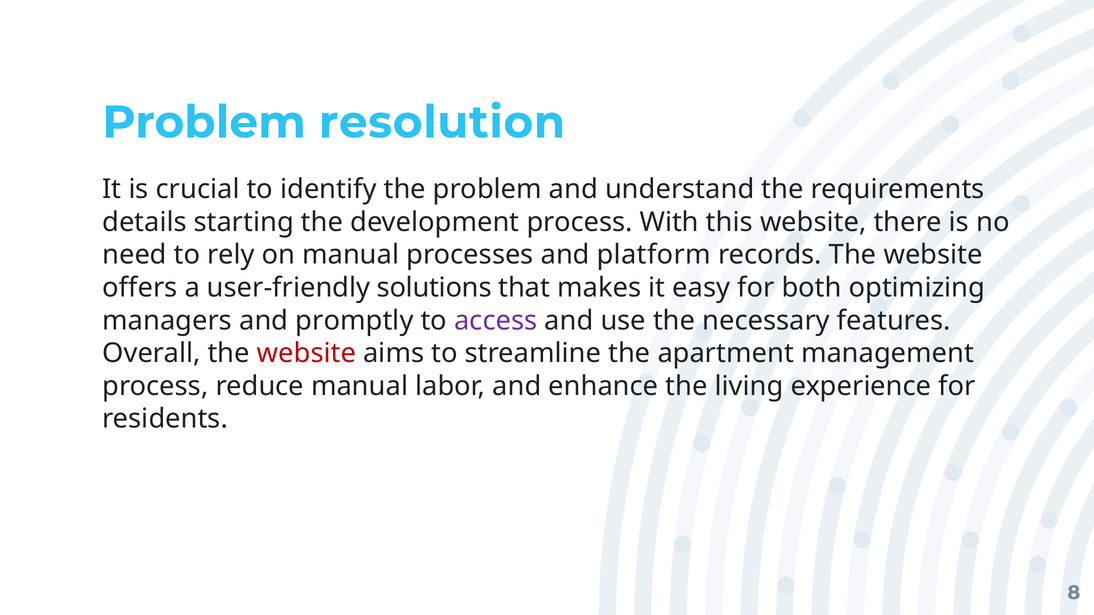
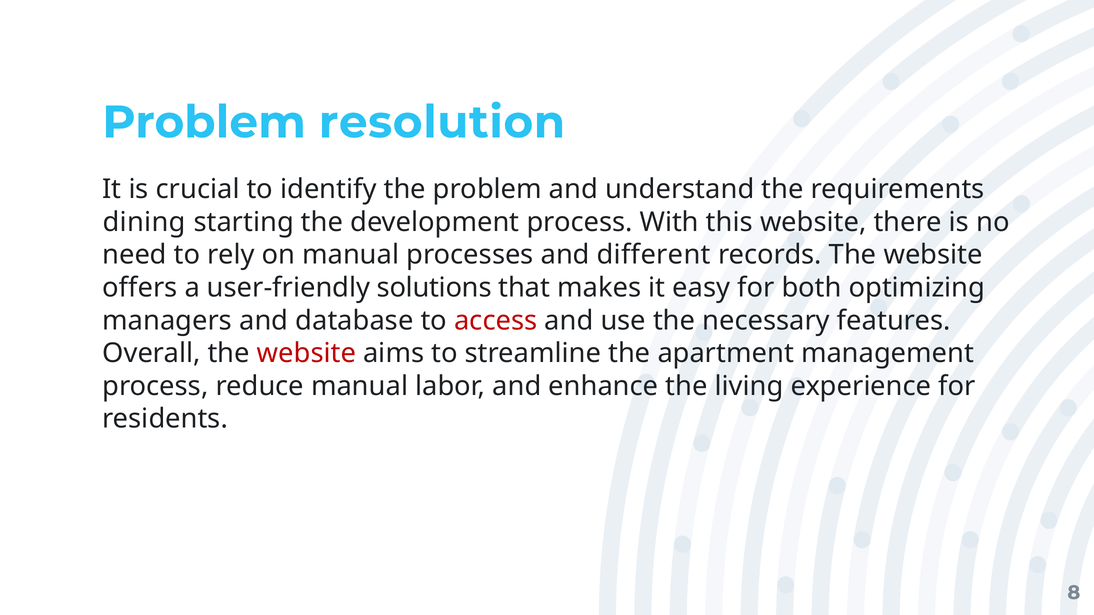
details: details -> dining (144, 222)
platform: platform -> different (654, 255)
promptly: promptly -> database (354, 321)
access colour: purple -> red (496, 321)
